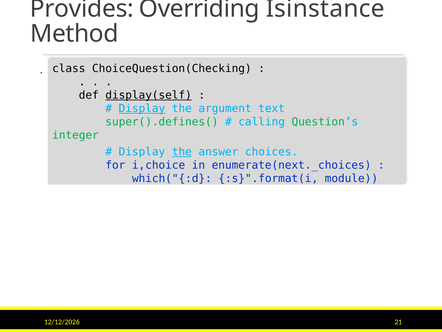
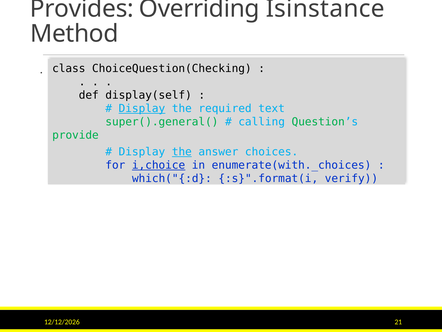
display(self underline: present -> none (149, 95)
argument: argument -> required (225, 108)
super().defines(: super().defines( -> super().general( (162, 122)
integer: integer -> provide (75, 135)
i,choice underline: none -> present (159, 165)
enumerate(next._choices: enumerate(next._choices -> enumerate(with._choices (292, 165)
module: module -> verify (351, 178)
